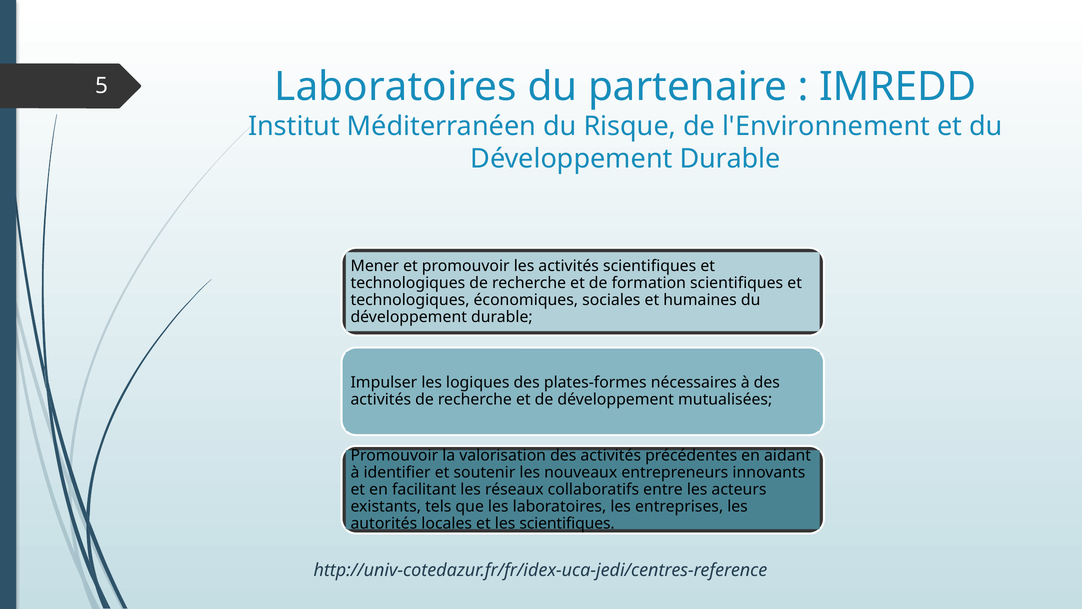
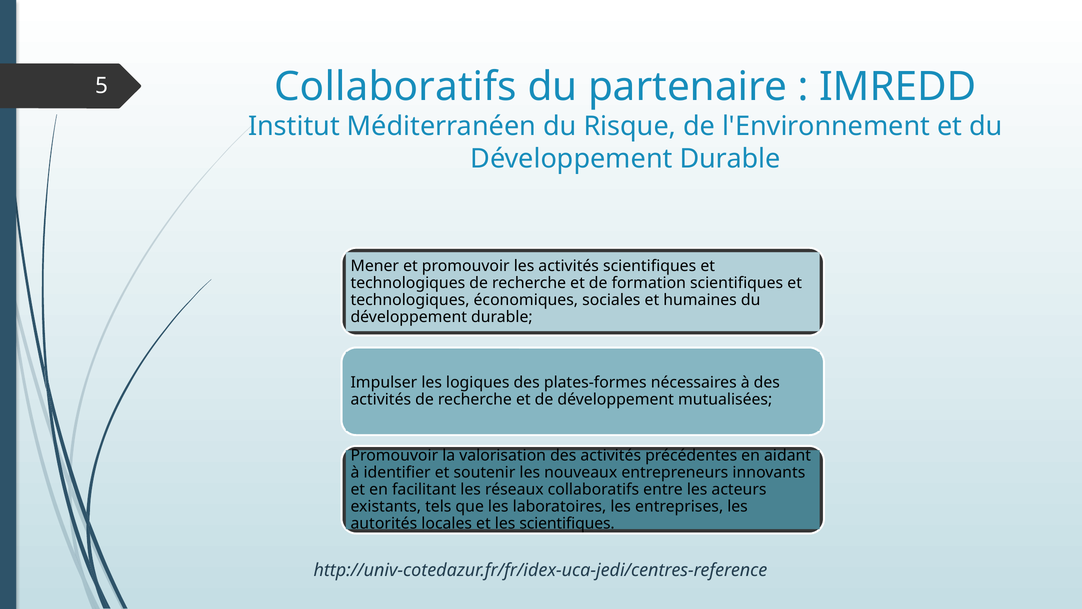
5 Laboratoires: Laboratoires -> Collaboratifs (396, 87)
